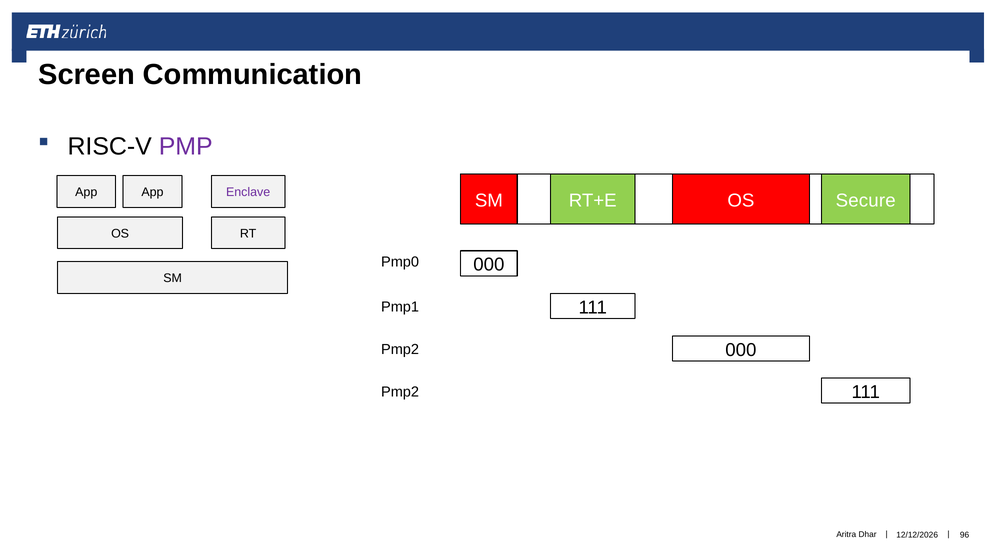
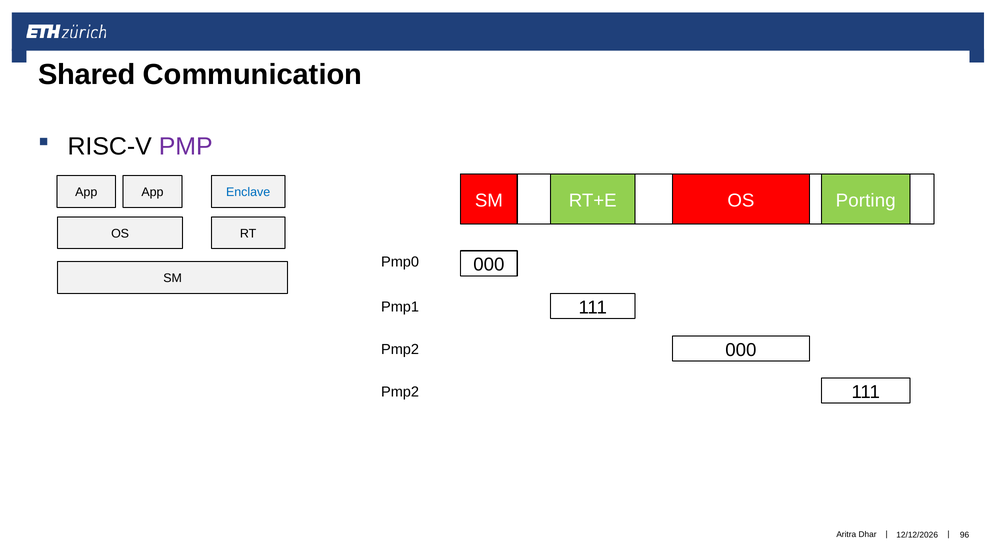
Screen: Screen -> Shared (87, 75)
Enclave colour: purple -> blue (248, 192)
Secure: Secure -> Porting (866, 201)
